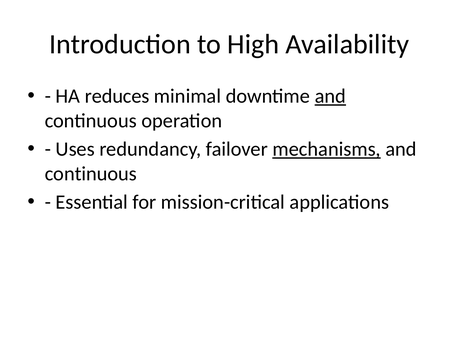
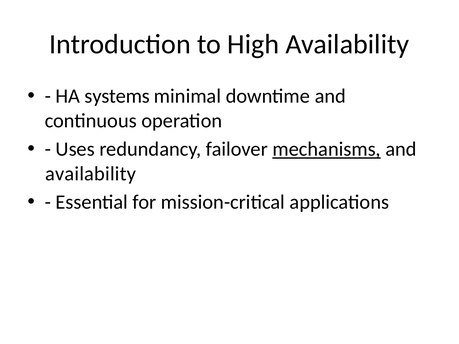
reduces: reduces -> systems (117, 96)
and underline: present -> none (330, 96)
continuous: continuous -> availability (91, 174)
